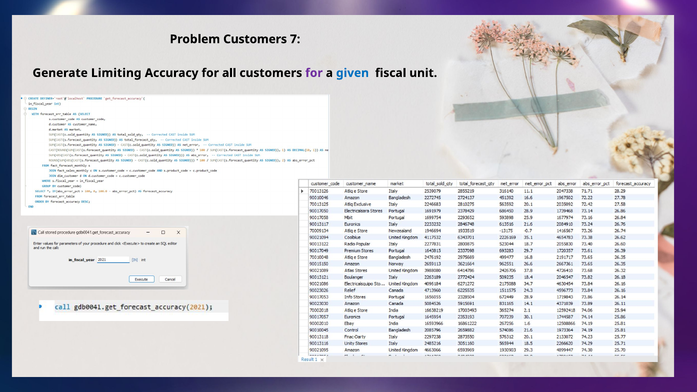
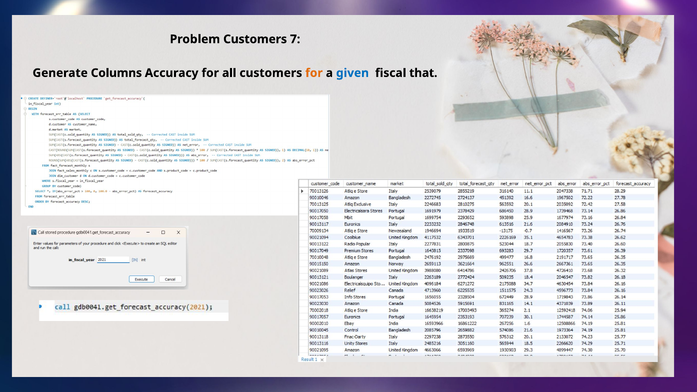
Limiting: Limiting -> Columns (116, 73)
for colour: purple -> orange (314, 73)
unit: unit -> that (423, 73)
